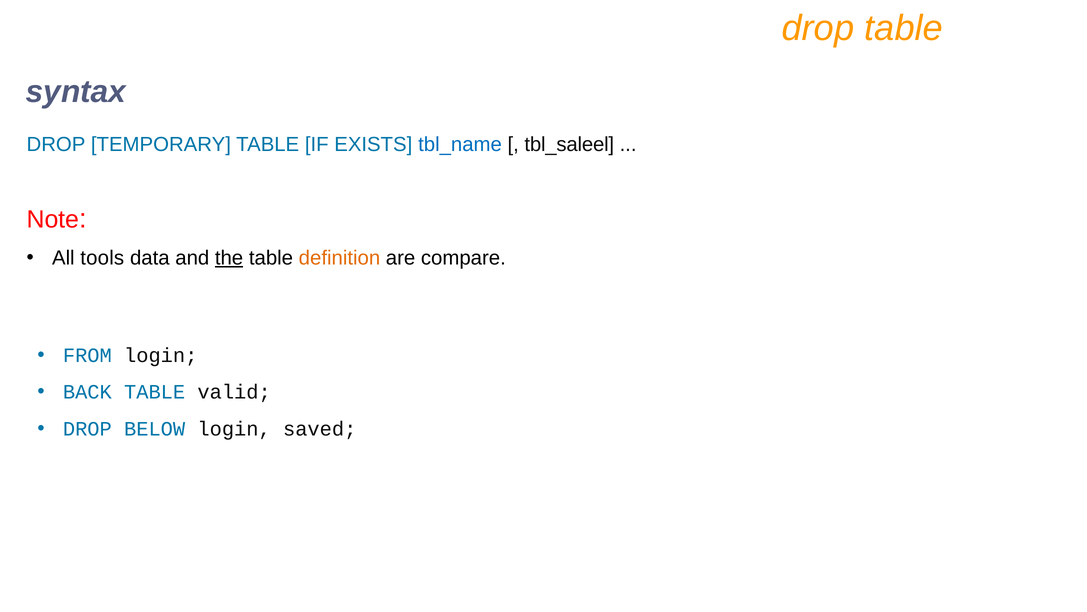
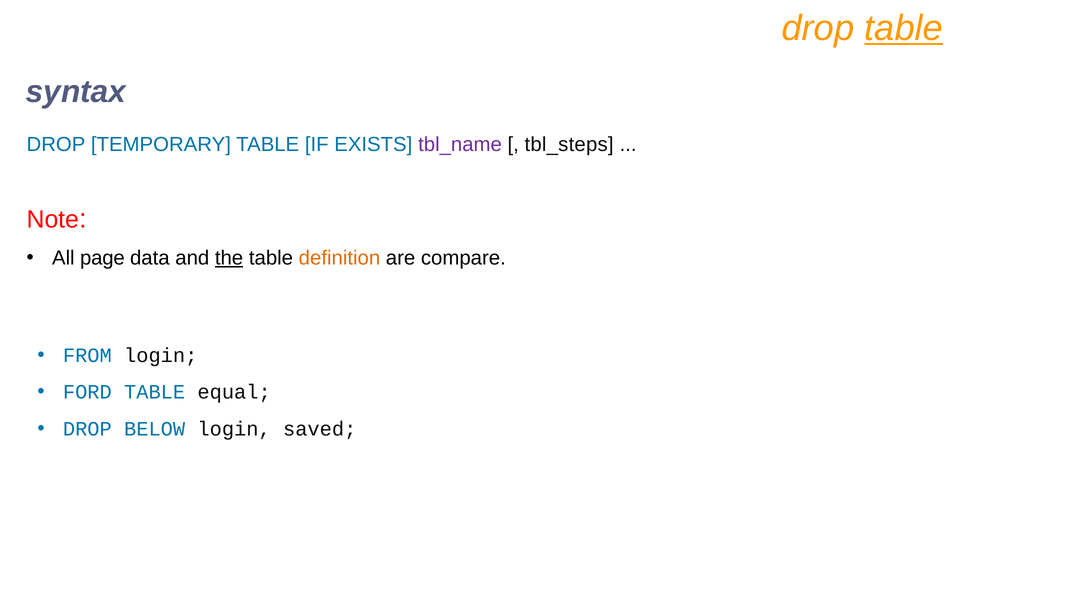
table underline: none -> present (904, 28)
tbl_name colour: blue -> purple (460, 144)
tbl_saleel: tbl_saleel -> tbl_steps (569, 144)
tools: tools -> page (102, 258)
BACK: BACK -> FORD (87, 392)
valid: valid -> equal (234, 392)
